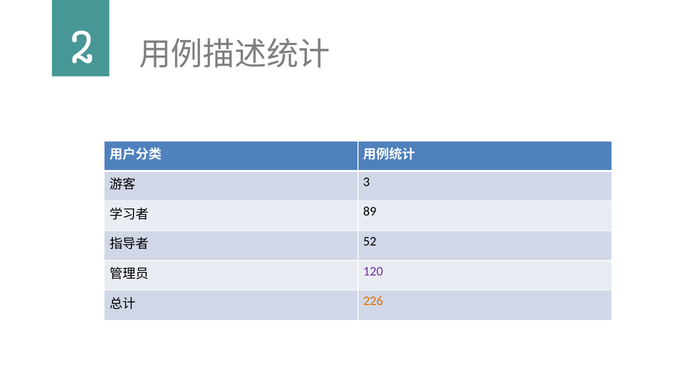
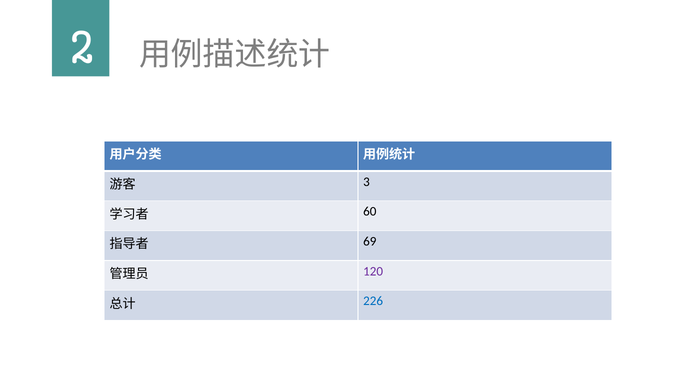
89: 89 -> 60 (370, 212)
52: 52 -> 69 (370, 241)
226 colour: orange -> blue (373, 301)
